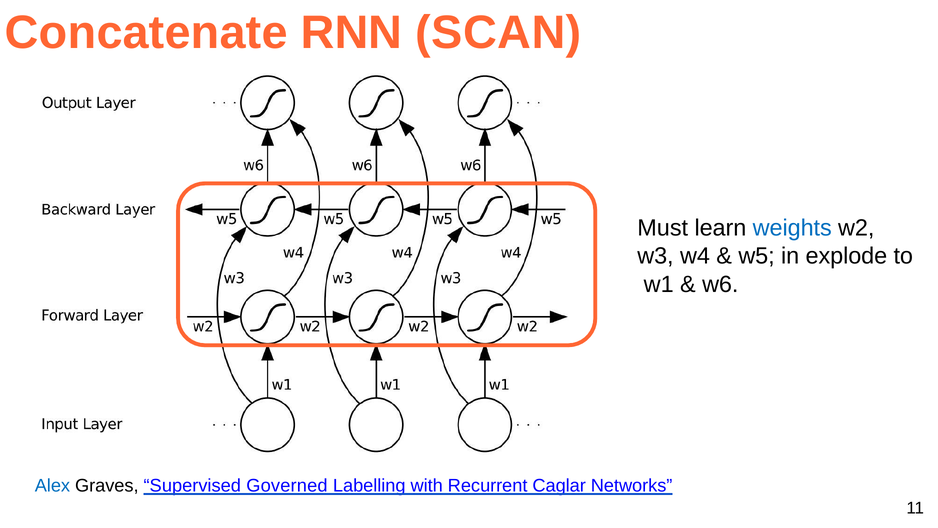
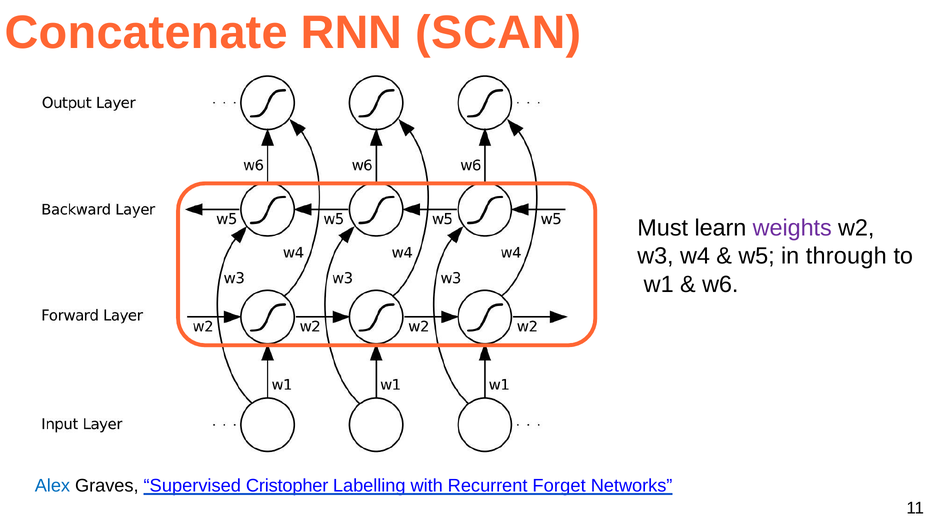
weights colour: blue -> purple (792, 228)
explode: explode -> through (846, 256)
Governed: Governed -> Cristopher (287, 485)
Caglar: Caglar -> Forget (559, 485)
